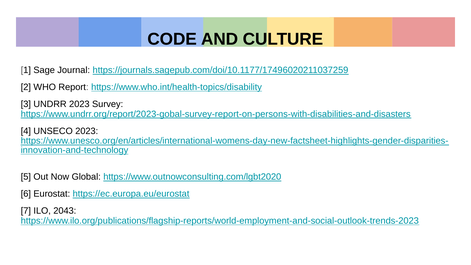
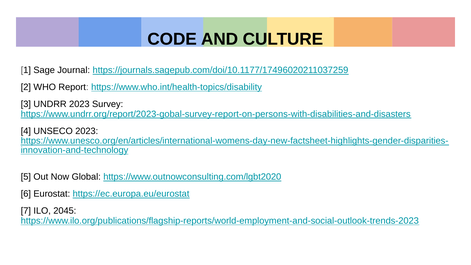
2043: 2043 -> 2045 (65, 211)
